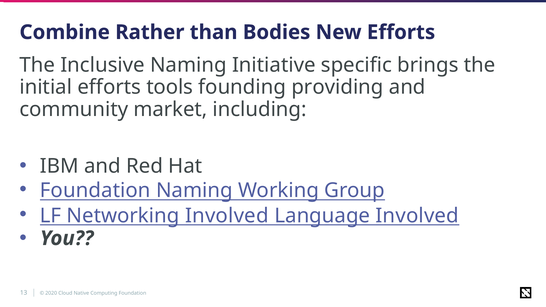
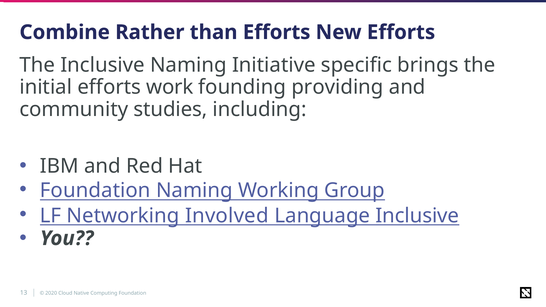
than Bodies: Bodies -> Efforts (277, 32)
tools: tools -> work (170, 87)
market: market -> studies (170, 109)
Language Involved: Involved -> Inclusive (417, 216)
